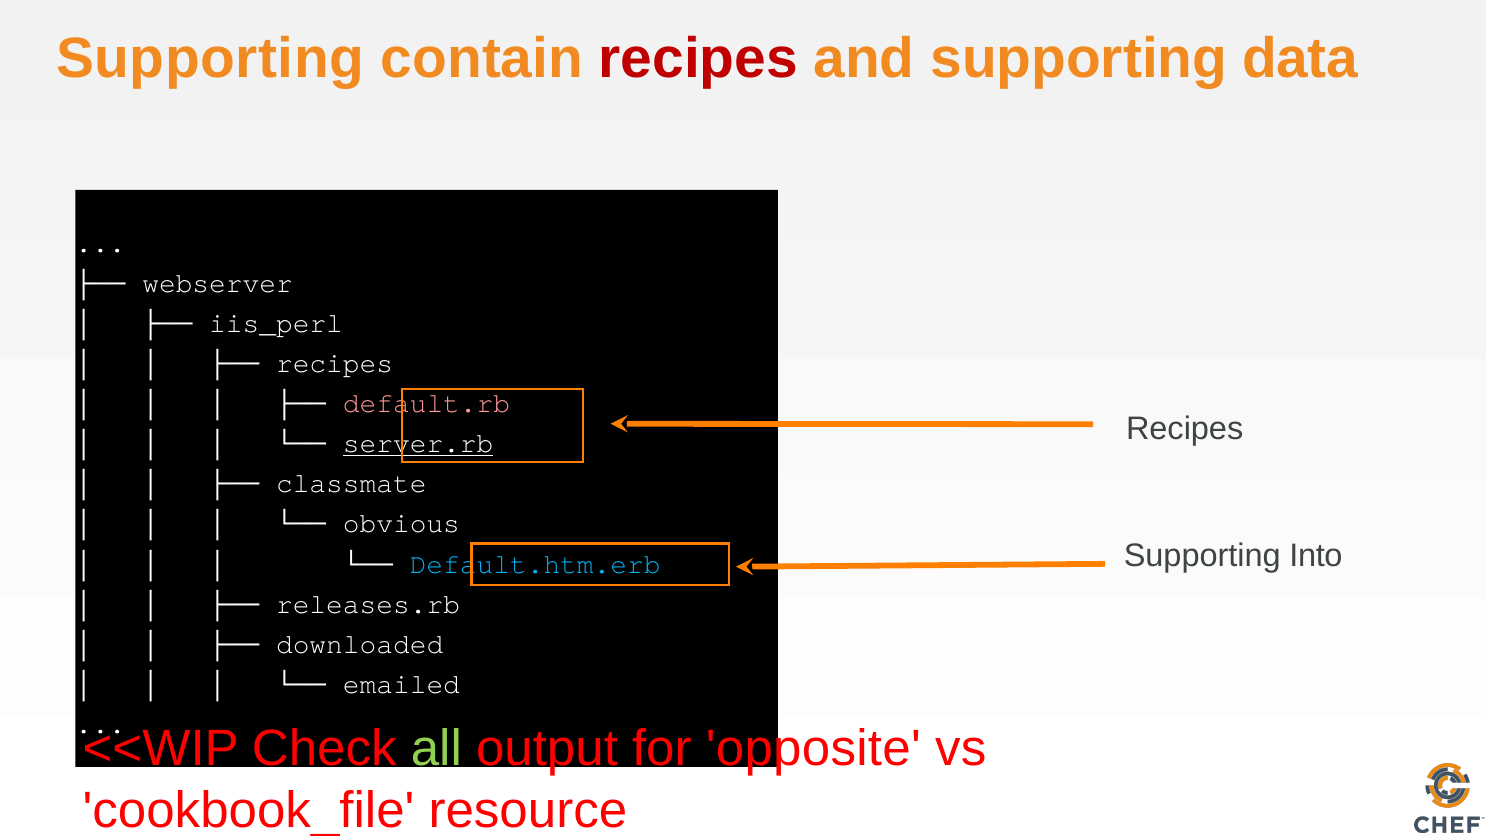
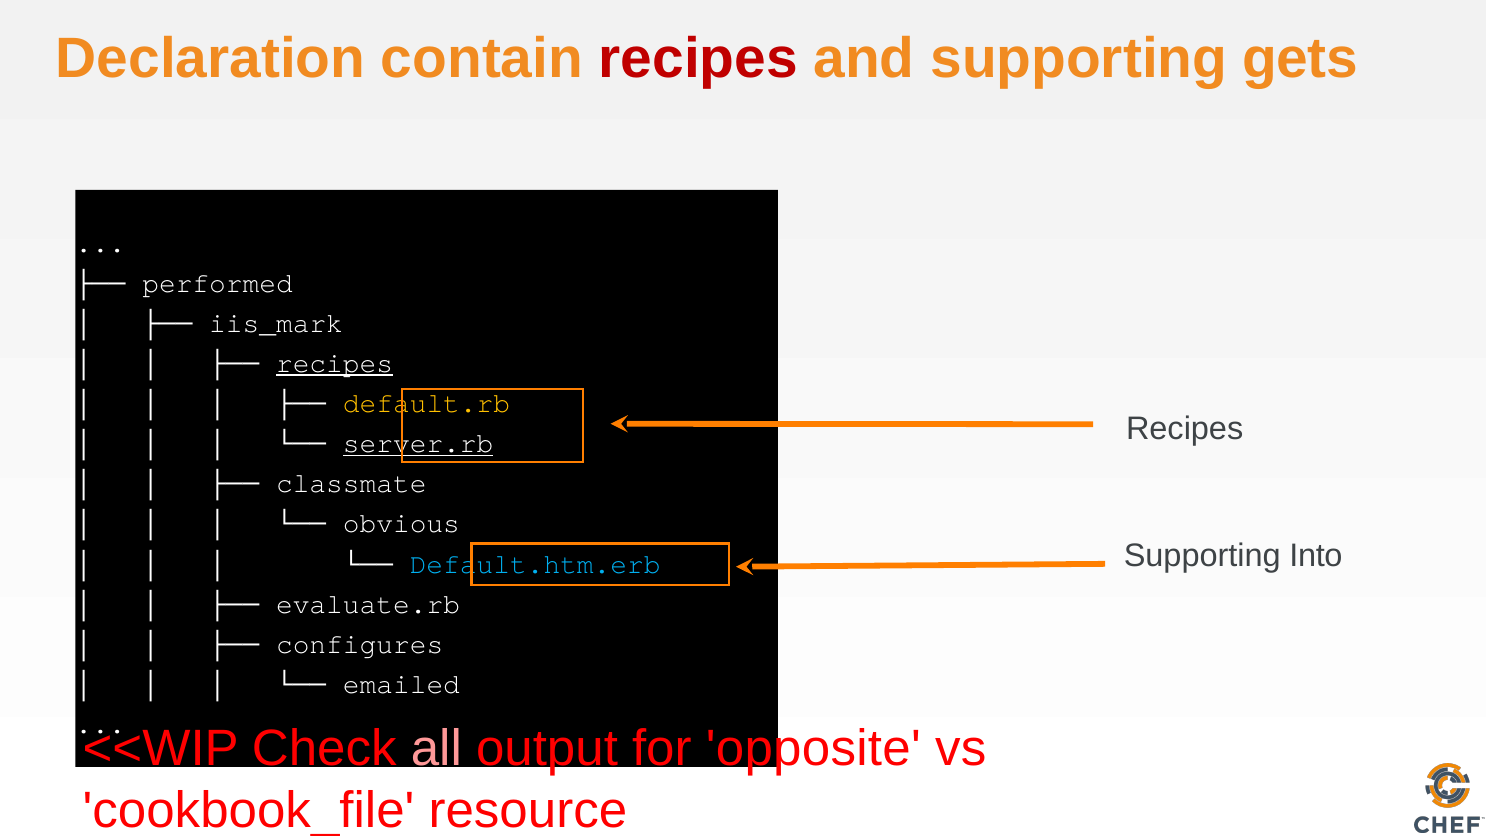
Supporting: Supporting -> Declaration (210, 58)
data: data -> gets (1300, 58)
webserver: webserver -> performed (218, 283)
iis_perl: iis_perl -> iis_mark (276, 323)
recipes underline: none -> present (335, 363)
default.rb colour: pink -> yellow (427, 403)
releases.rb: releases.rb -> evaluate.rb (368, 604)
downloaded: downloaded -> configures (360, 644)
all colour: light green -> pink (436, 749)
